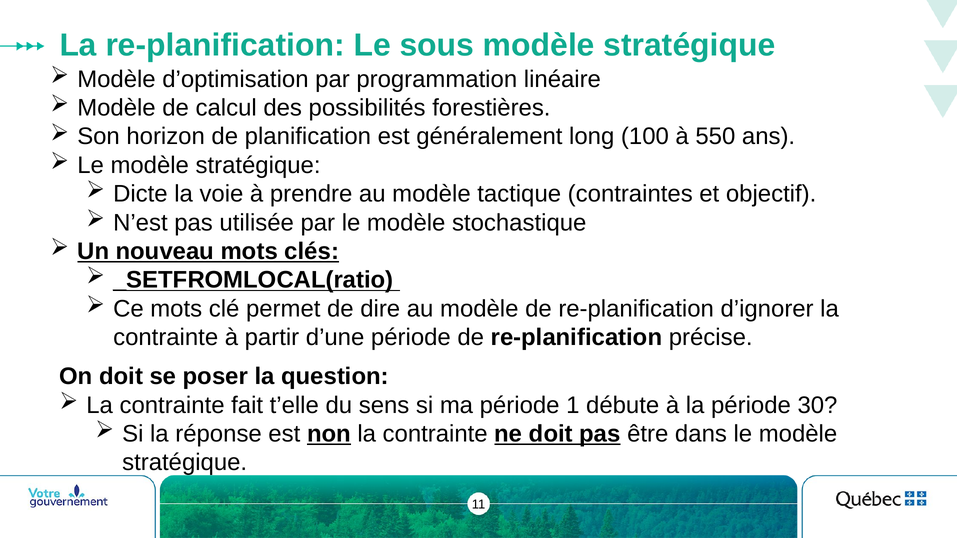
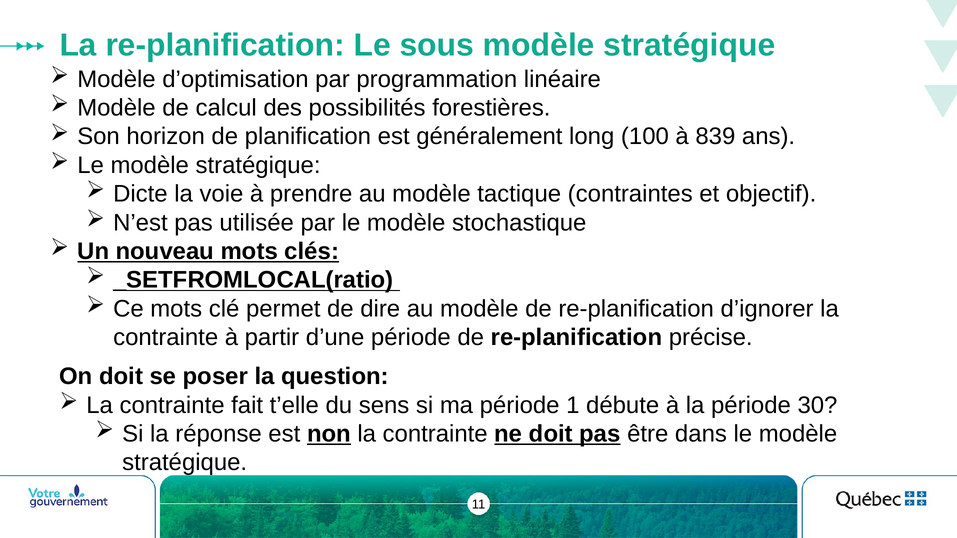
550: 550 -> 839 (715, 137)
